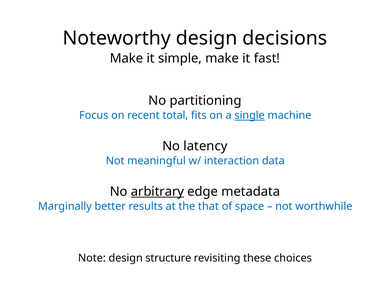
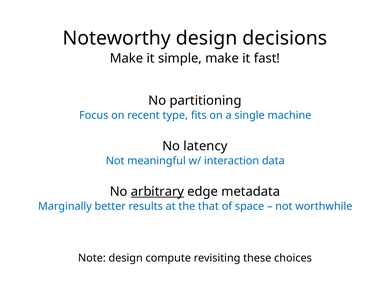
total: total -> type (175, 116)
single underline: present -> none (250, 116)
structure: structure -> compute (168, 259)
